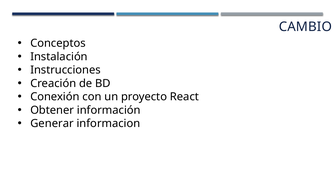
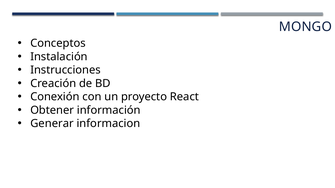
CAMBIO: CAMBIO -> MONGO (305, 27)
